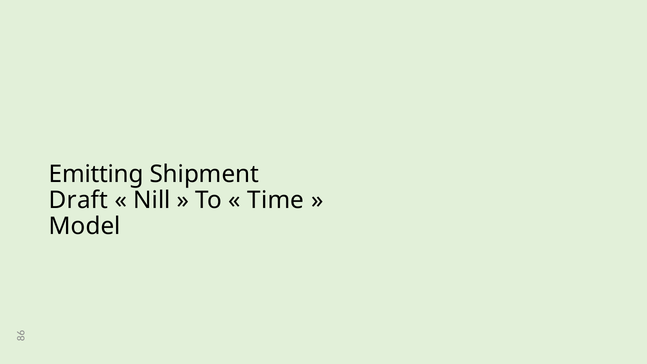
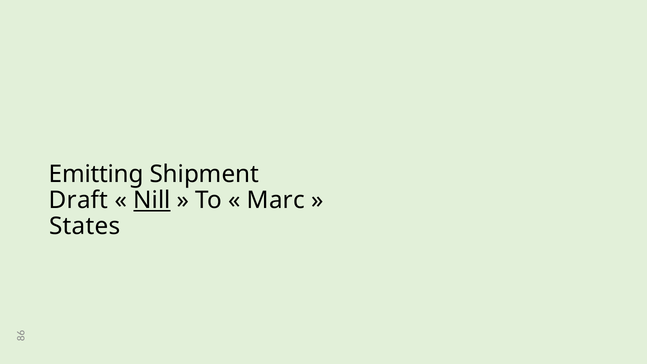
Nill underline: none -> present (152, 200)
Time: Time -> Marc (276, 200)
Model: Model -> States (85, 226)
